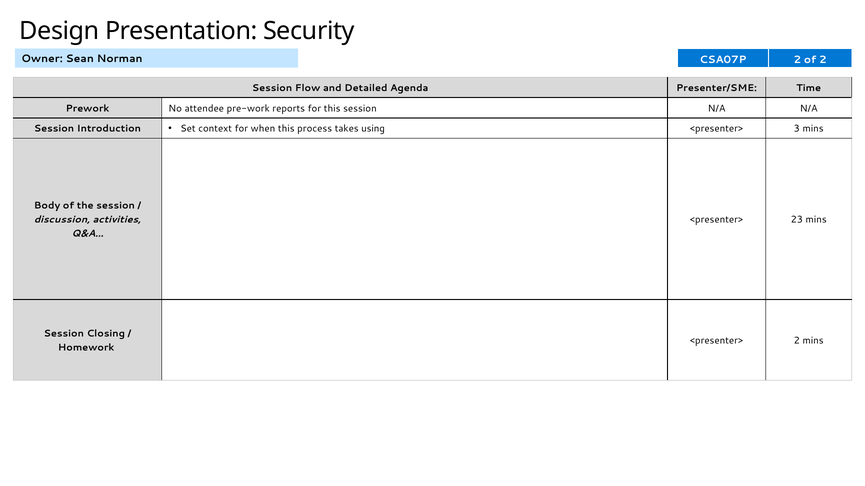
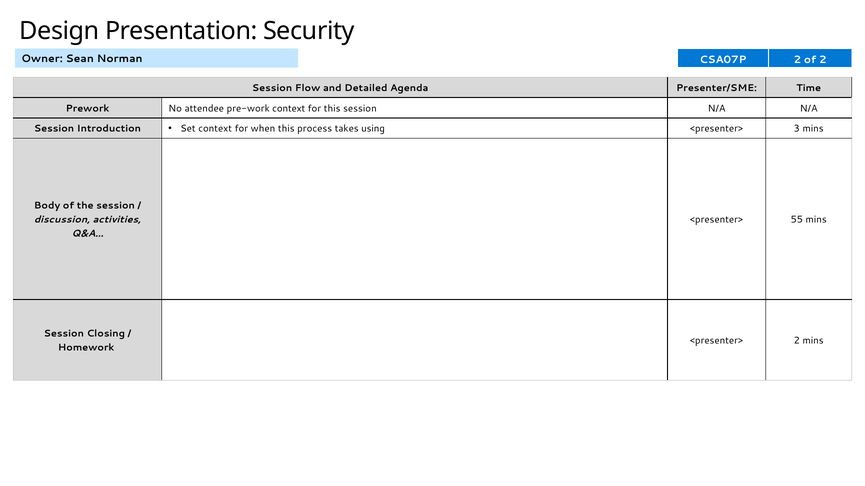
pre-work reports: reports -> context (289, 108)
23: 23 -> 55 (797, 220)
